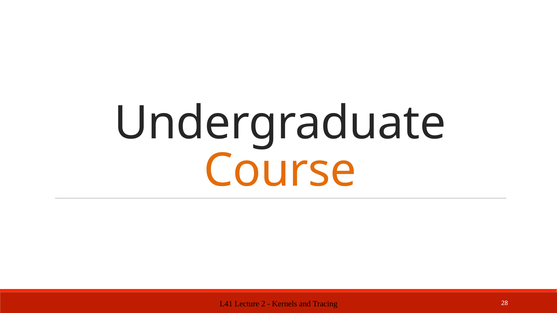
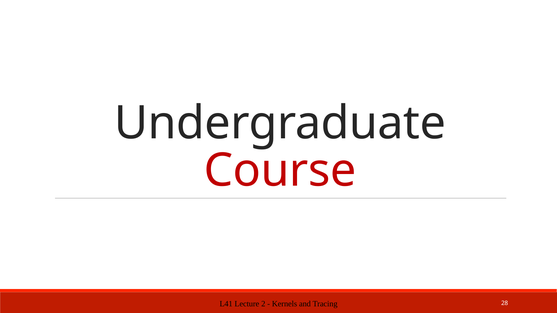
Course colour: orange -> red (280, 171)
